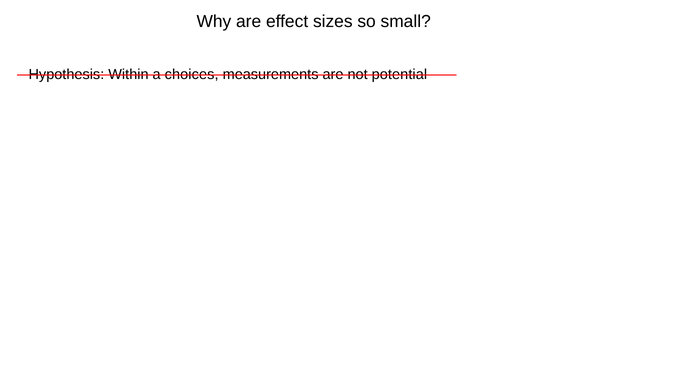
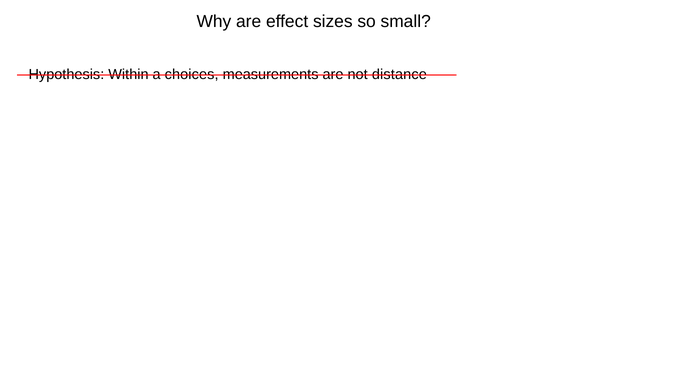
potential: potential -> distance (399, 75)
